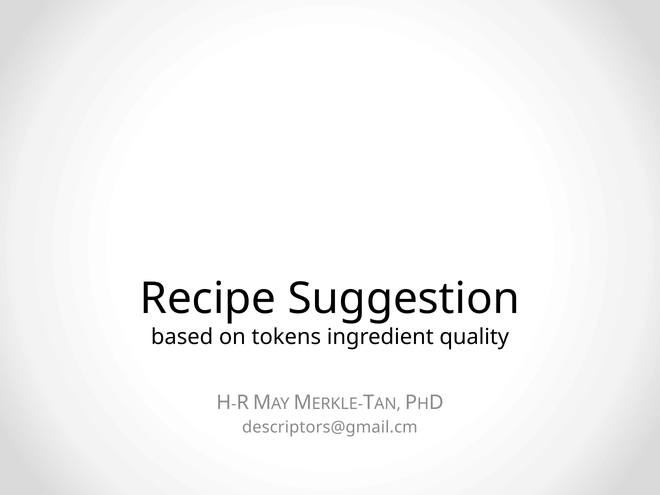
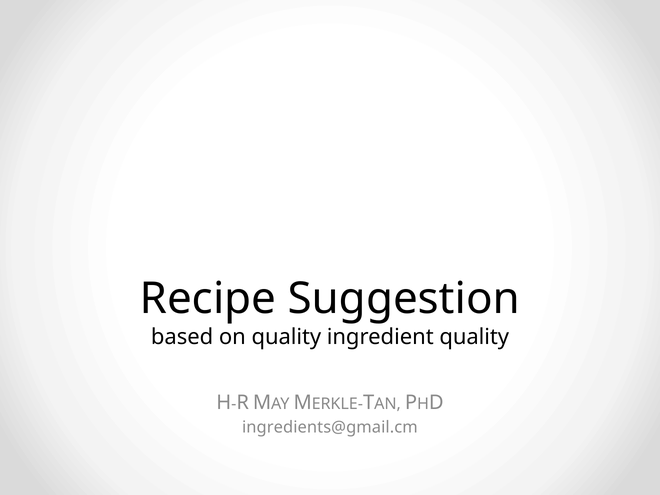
on tokens: tokens -> quality (286, 337)
descriptors@gmail.cm: descriptors@gmail.cm -> ingredients@gmail.cm (330, 428)
